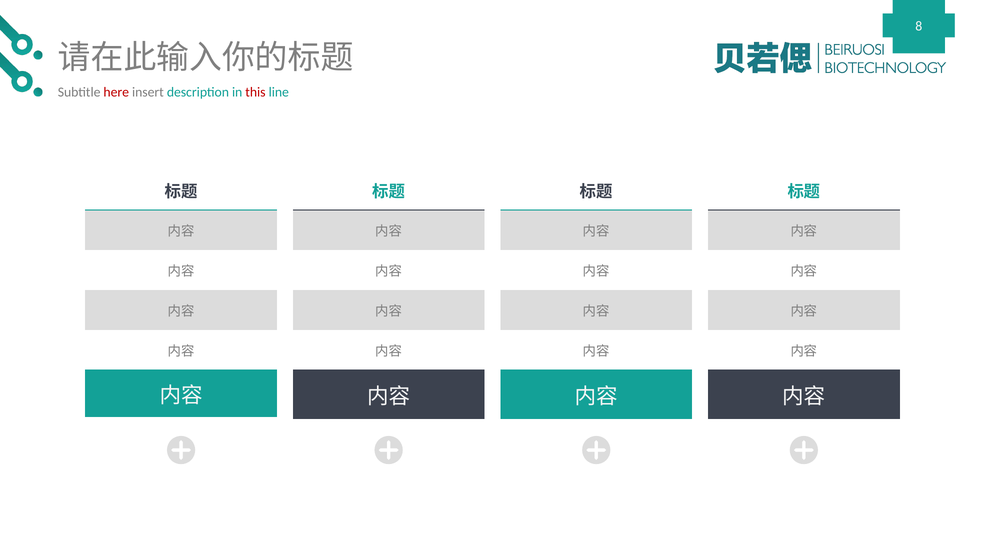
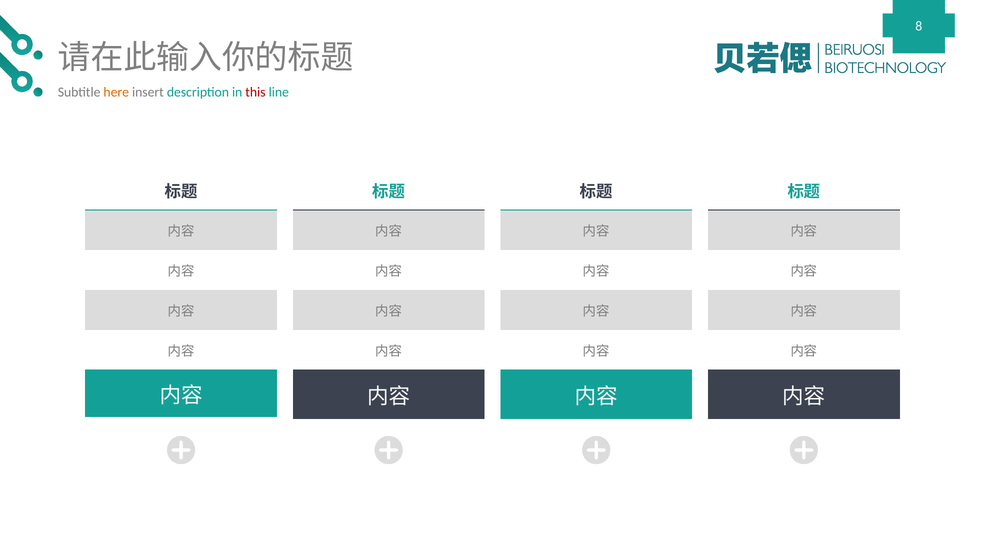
here colour: red -> orange (116, 92)
